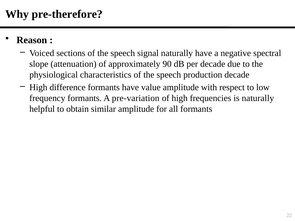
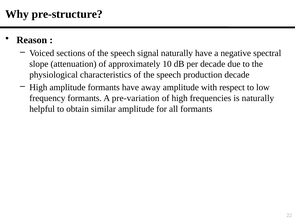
pre-therefore: pre-therefore -> pre-structure (67, 14)
90: 90 -> 10 (167, 64)
High difference: difference -> amplitude (68, 87)
value: value -> away (151, 87)
